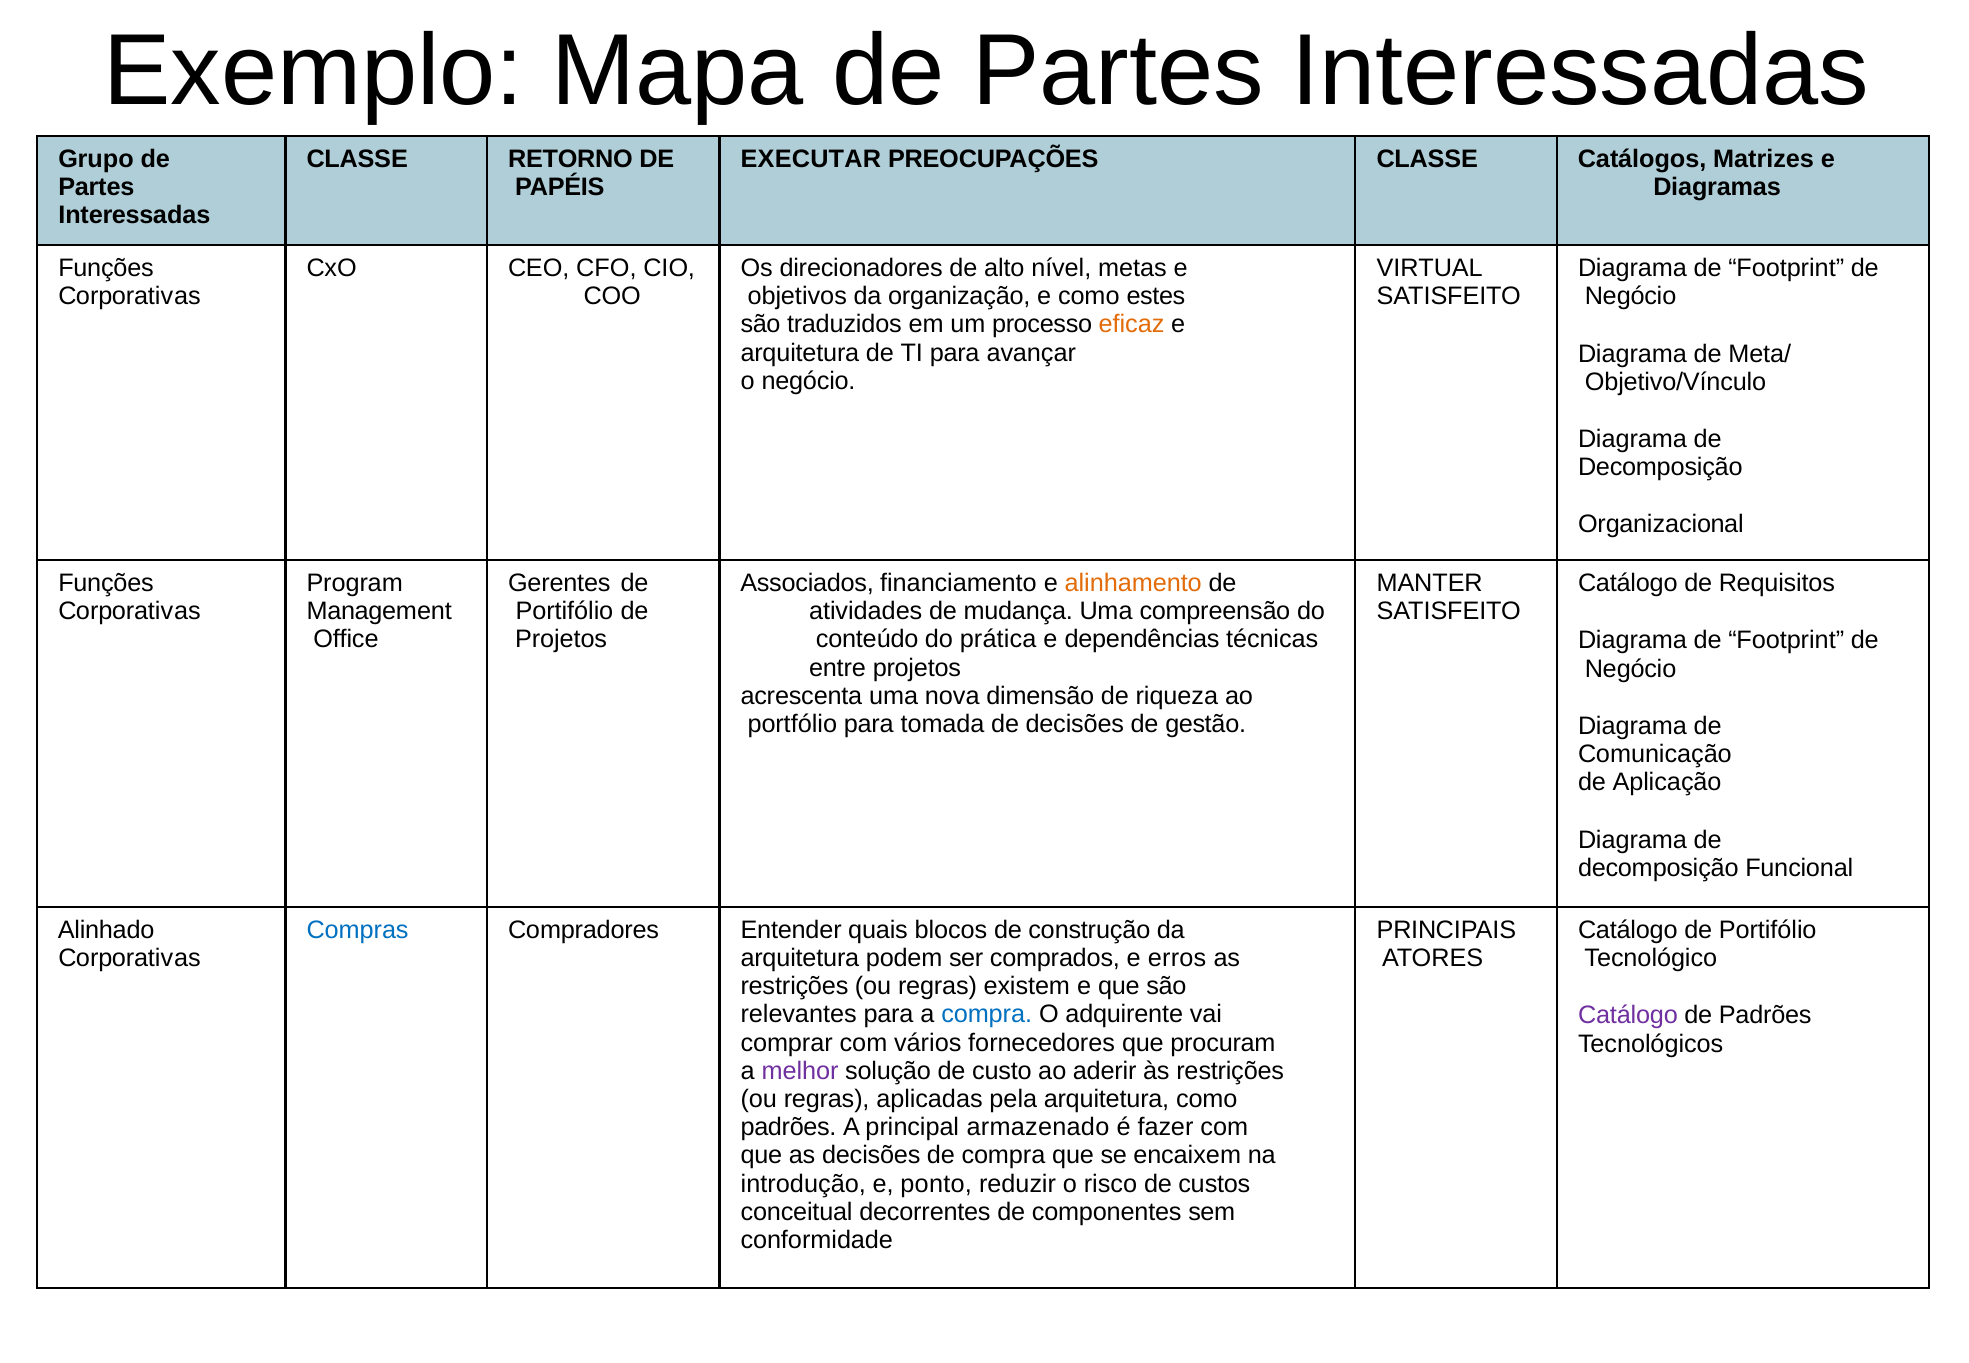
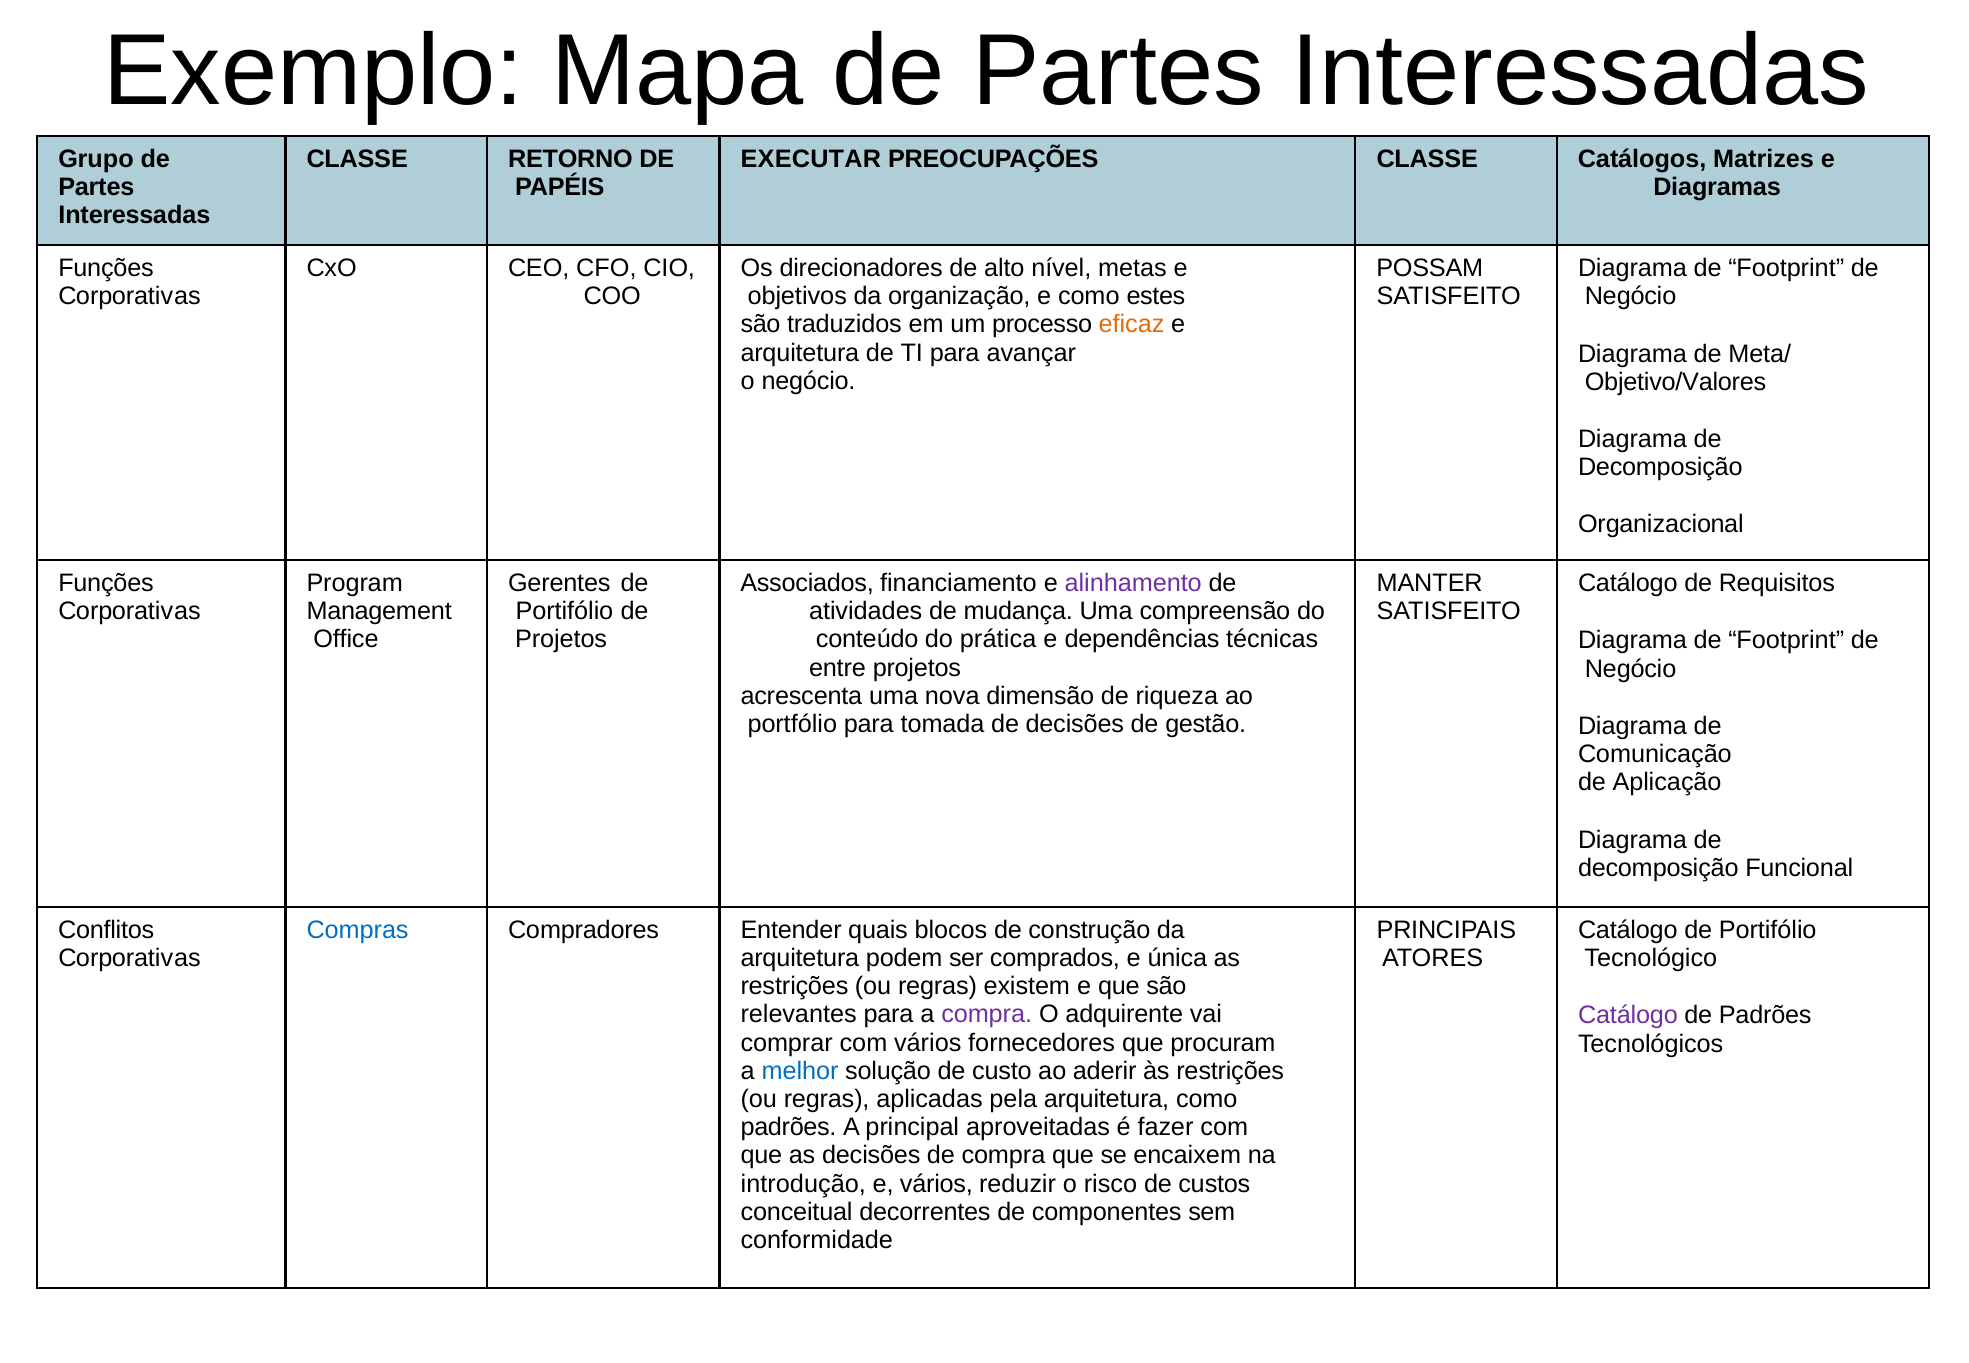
VIRTUAL: VIRTUAL -> POSSAM (1430, 268)
Objetivo/Vínculo: Objetivo/Vínculo -> Objetivo/Valores (1676, 382)
alinhamento colour: orange -> purple (1133, 583)
Alinhado: Alinhado -> Conflitos (106, 930)
erros: erros -> única (1177, 958)
compra colour: blue -> purple (987, 1015)
melhor colour: purple -> blue (800, 1071)
armazenado: armazenado -> aproveitadas (1038, 1127)
e ponto: ponto -> vários (936, 1184)
